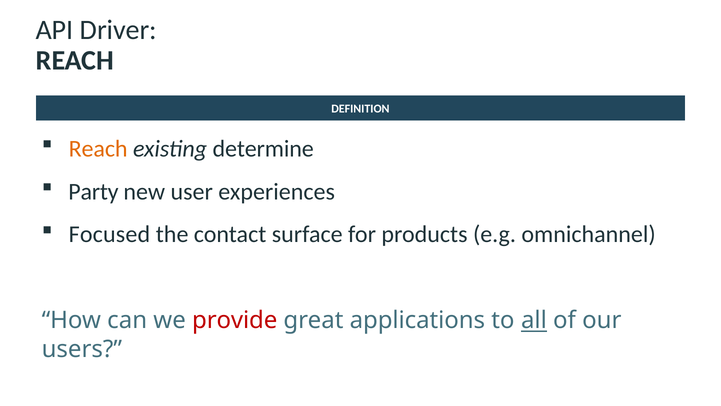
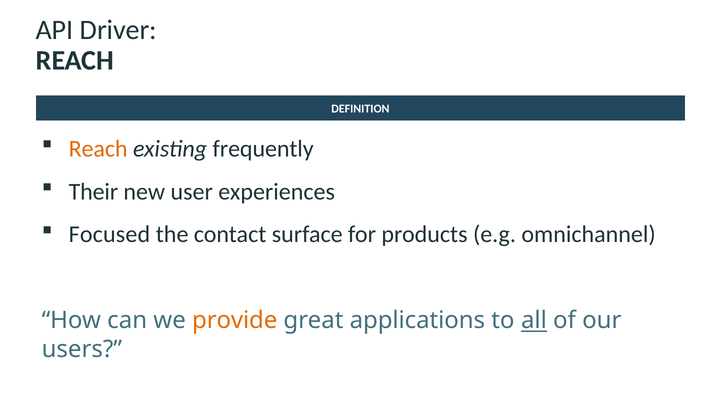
determine: determine -> frequently (263, 149)
Party: Party -> Their (93, 191)
provide colour: red -> orange (235, 320)
